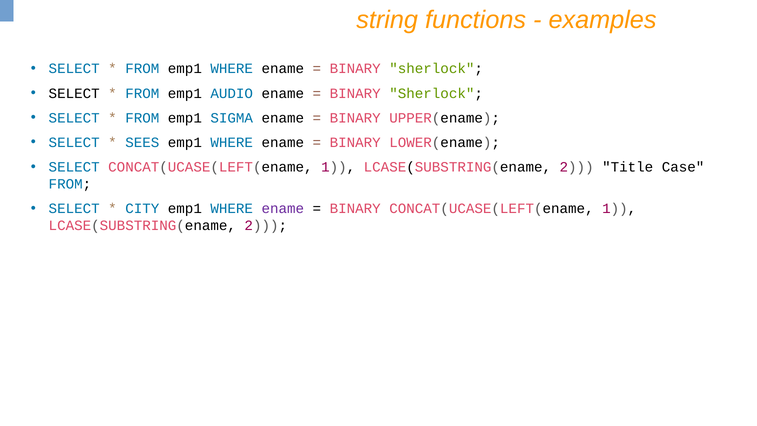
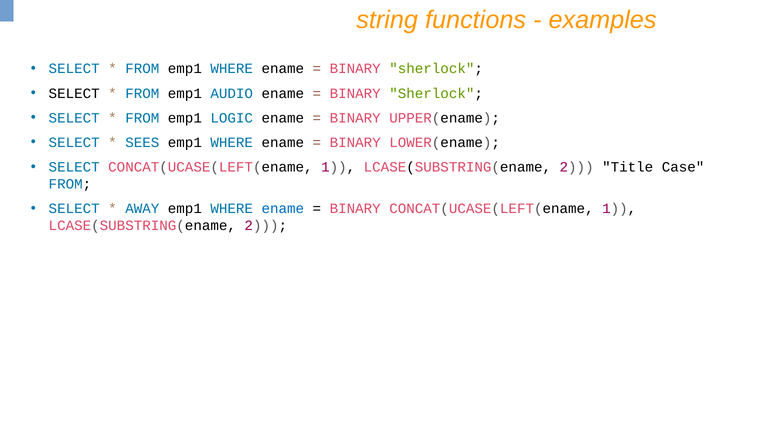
SIGMA: SIGMA -> LOGIC (232, 118)
CITY: CITY -> AWAY (142, 209)
ename colour: purple -> blue (283, 209)
